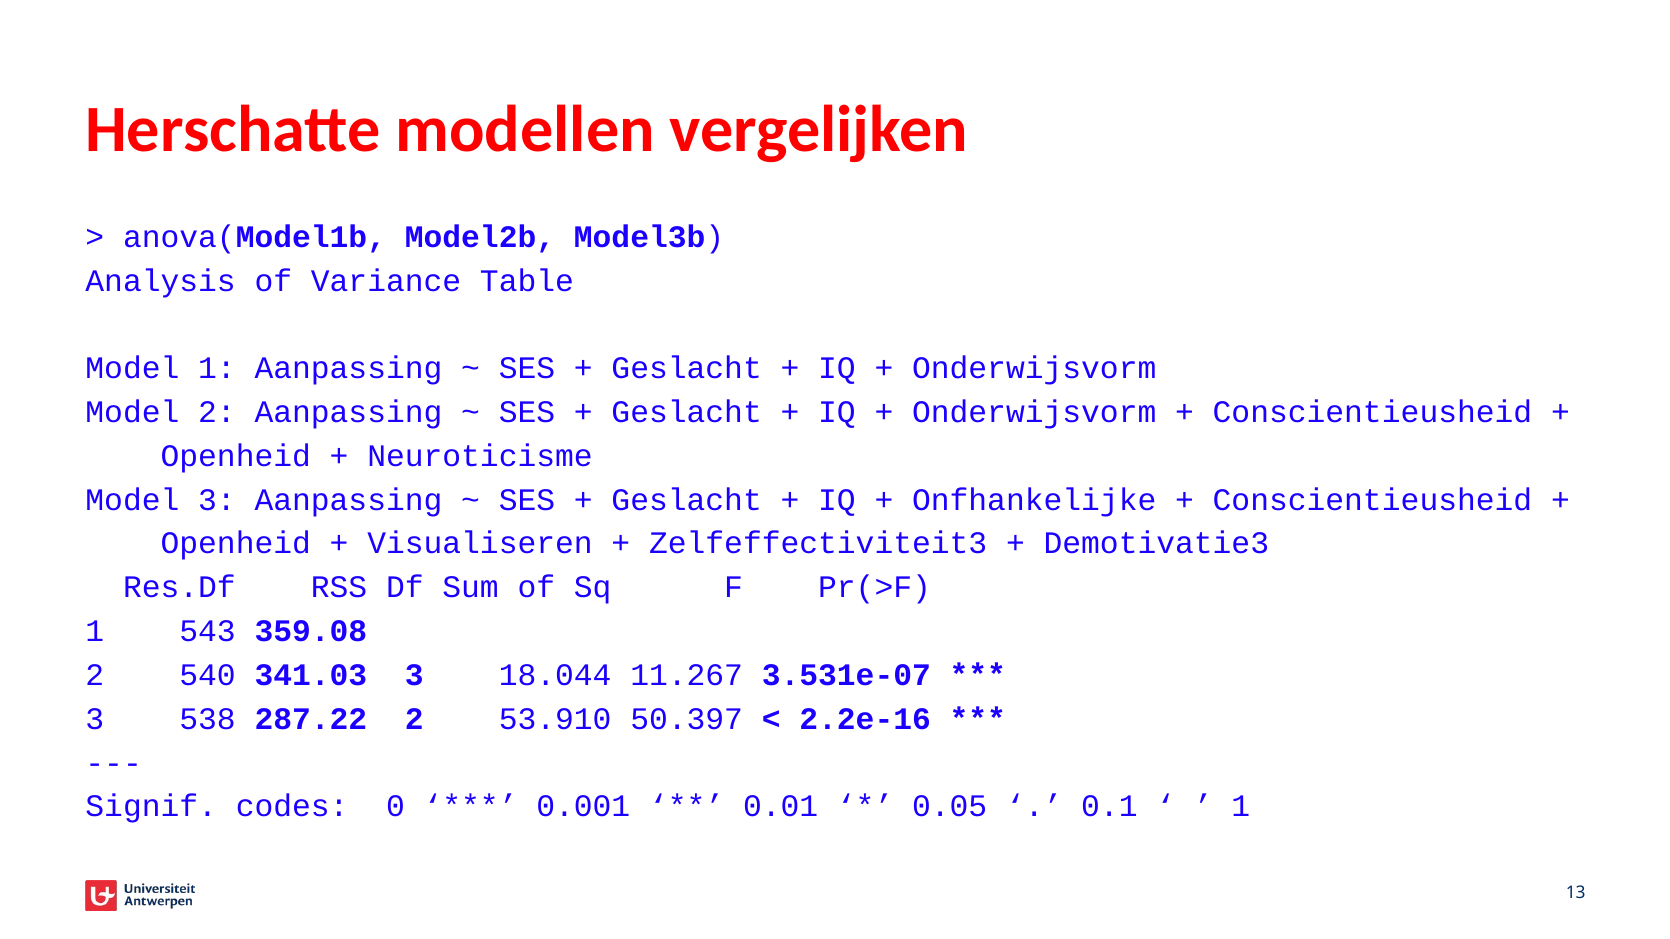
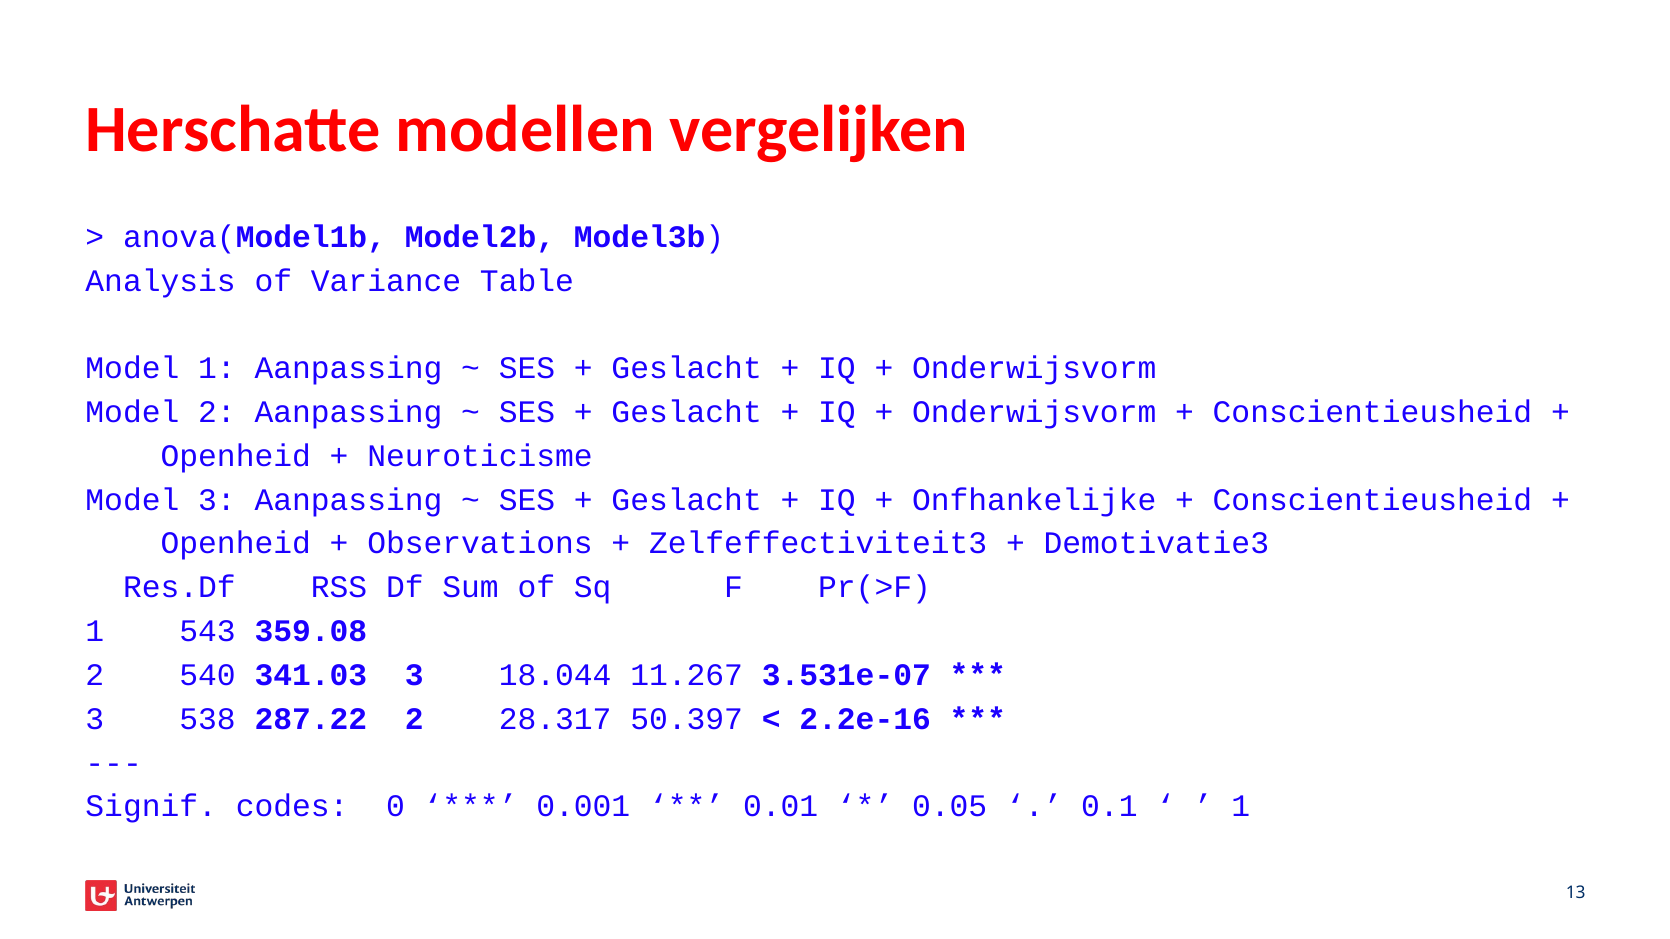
Visualiseren: Visualiseren -> Observations (480, 544)
53.910: 53.910 -> 28.317 (555, 719)
